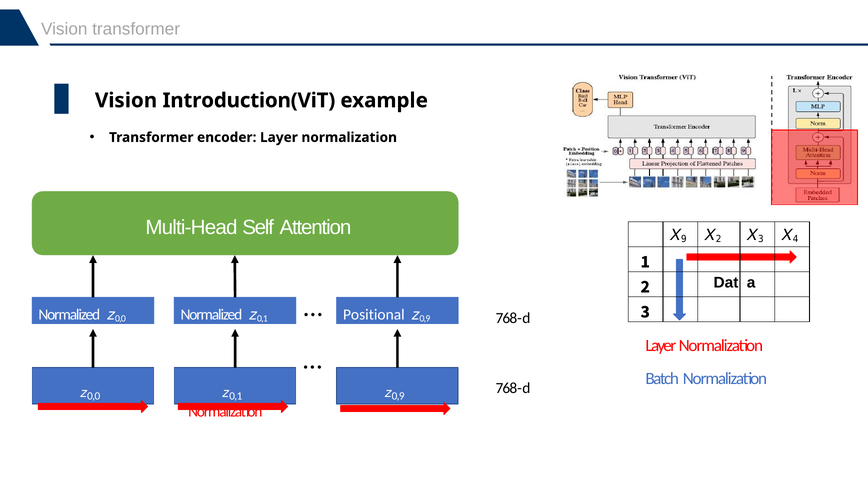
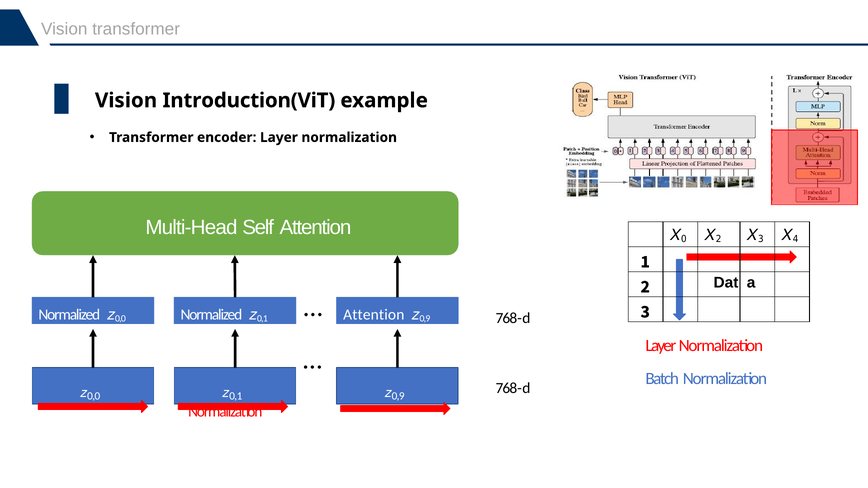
9: 9 -> 0 (684, 239)
Positional: Positional -> Attention (374, 315)
